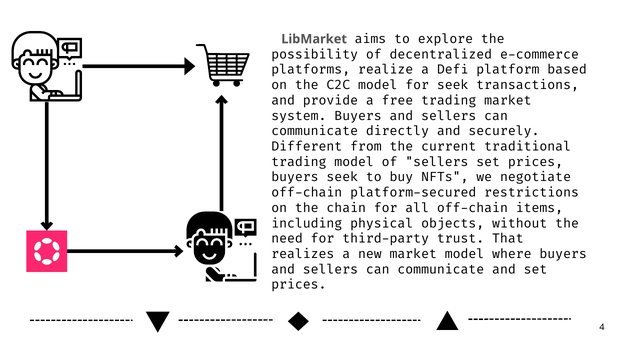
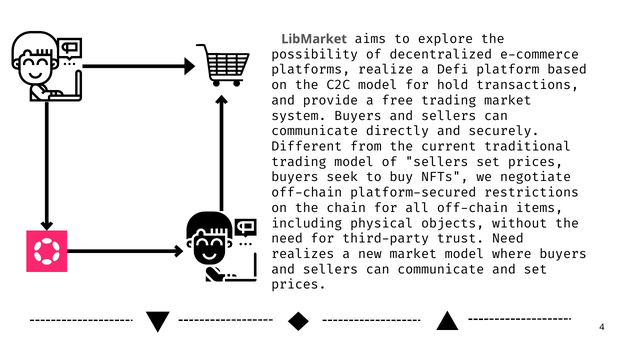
for seek: seek -> hold (453, 85)
trust That: That -> Need (508, 239)
